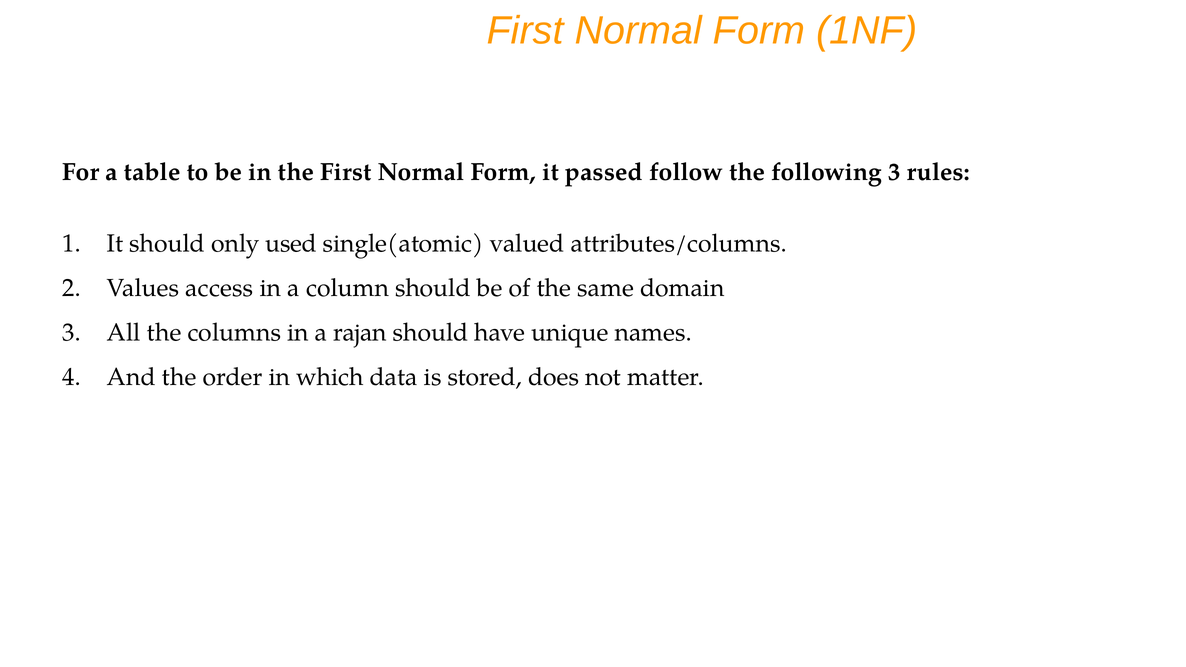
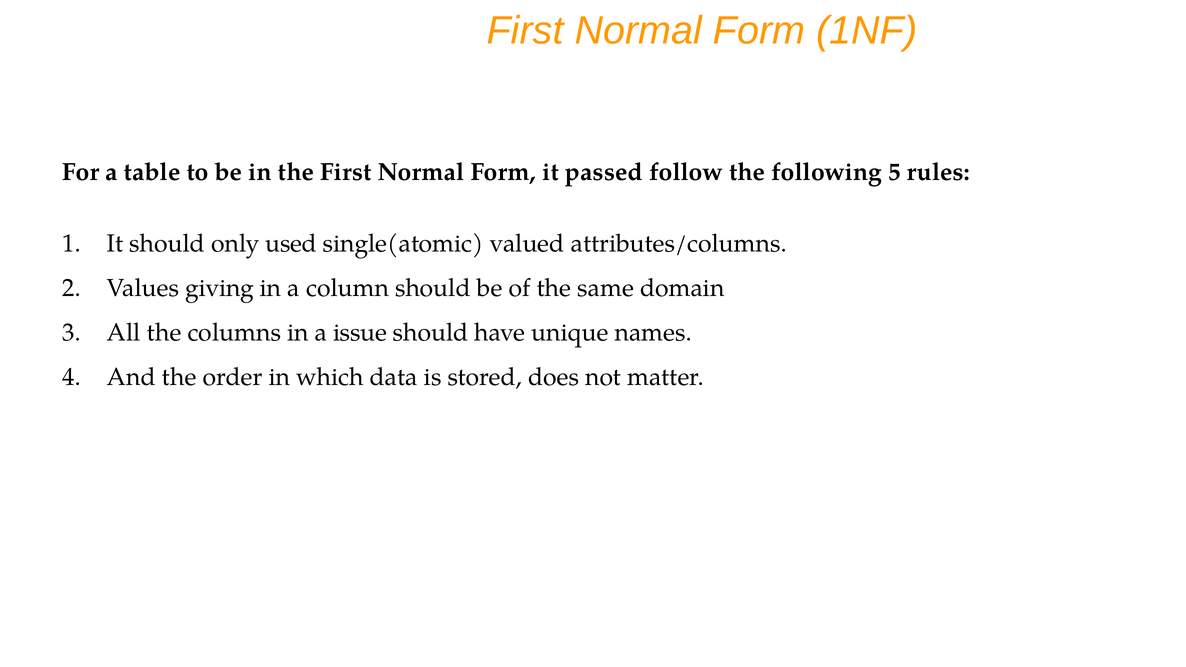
following 3: 3 -> 5 (894, 172)
access: access -> giving (220, 288)
rajan: rajan -> issue (360, 332)
